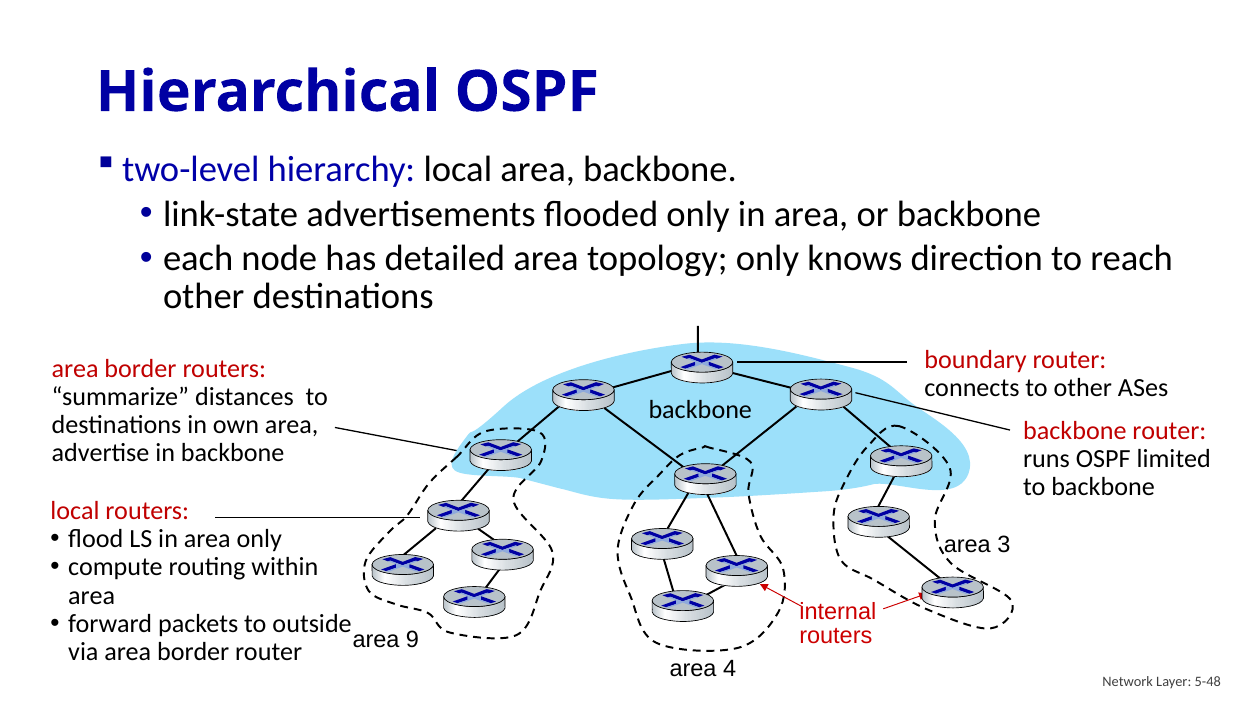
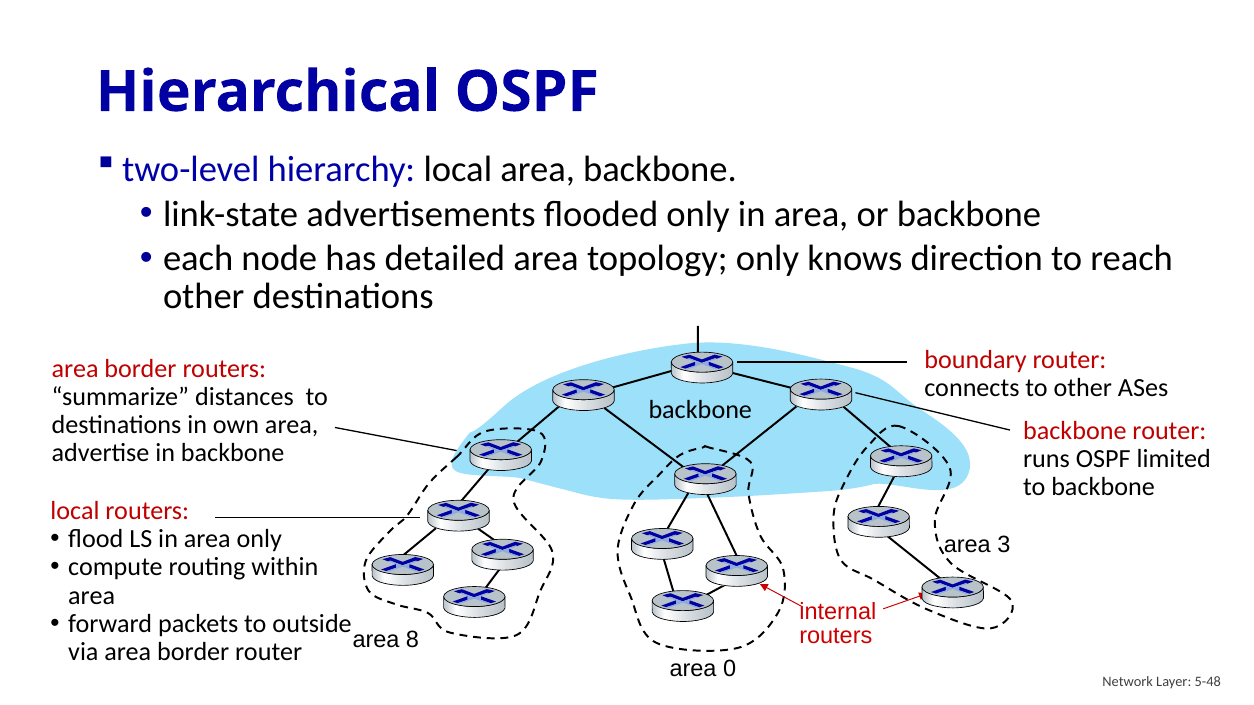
9: 9 -> 8 (413, 640)
4: 4 -> 0 (730, 669)
